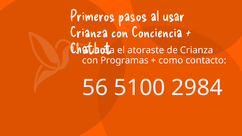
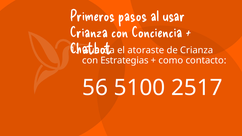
Programas: Programas -> Estrategias (124, 60)
2984: 2984 -> 2517 (197, 88)
